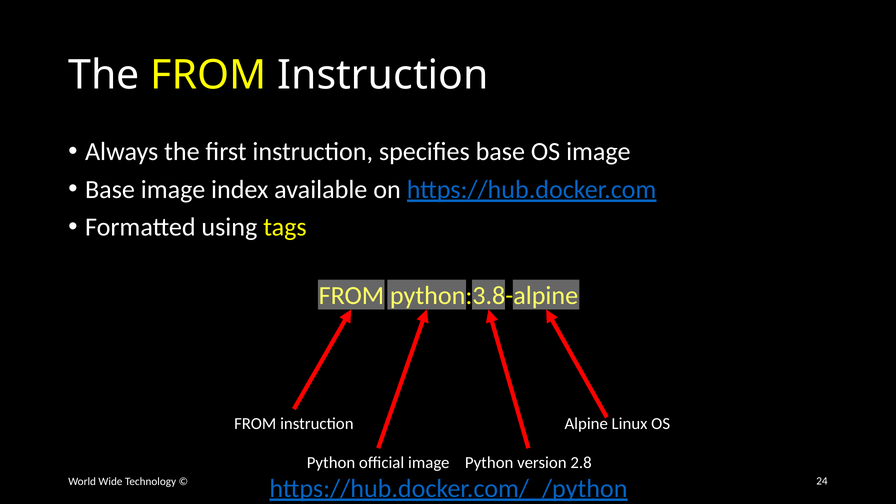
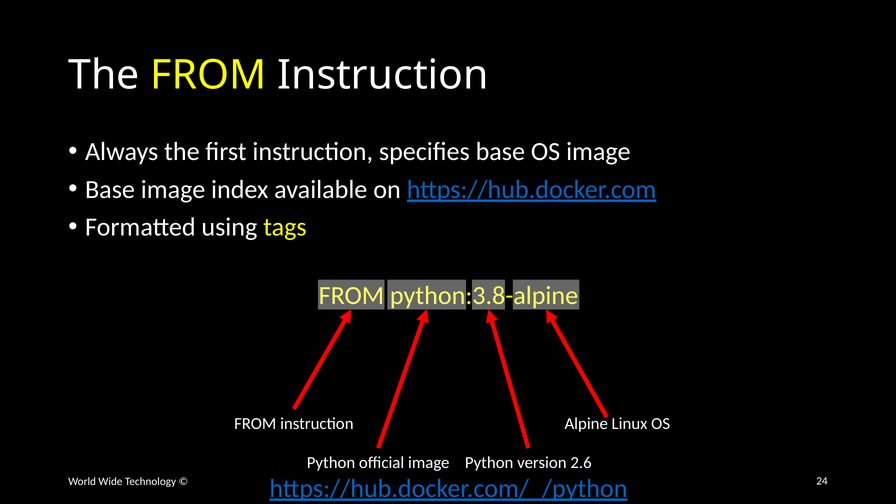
2.8: 2.8 -> 2.6 (581, 463)
